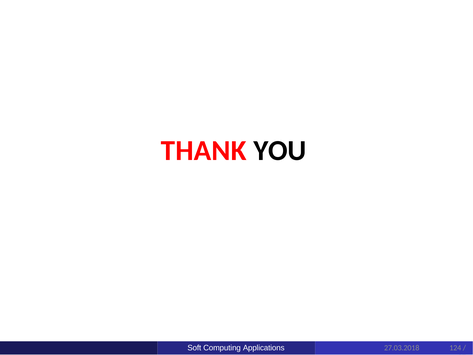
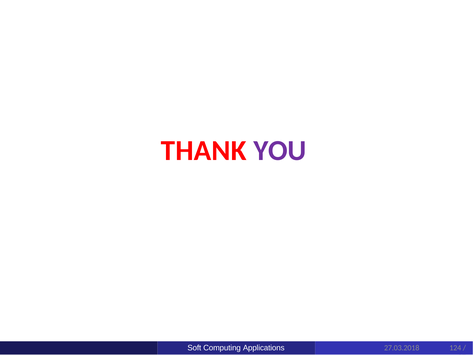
YOU colour: black -> purple (280, 151)
